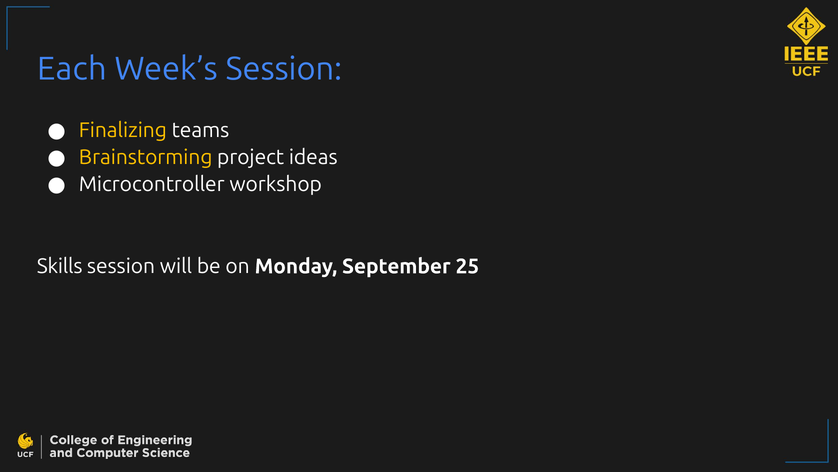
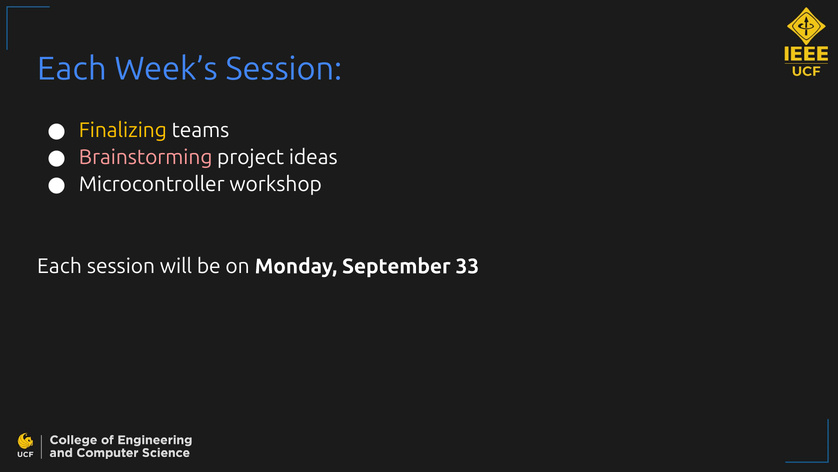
Brainstorming colour: yellow -> pink (146, 157)
Skills: Skills -> Each (59, 266)
25: 25 -> 33 (467, 266)
